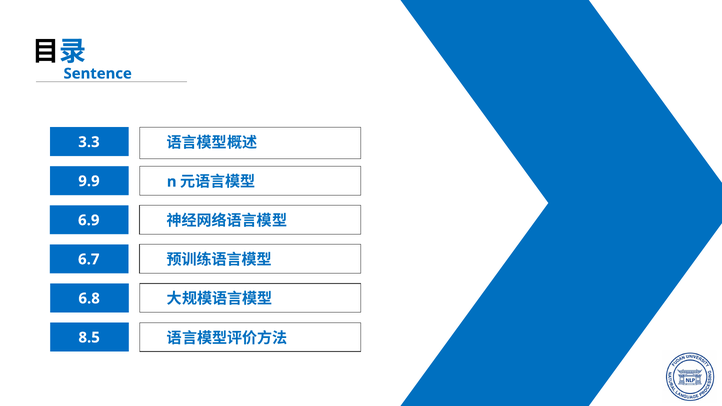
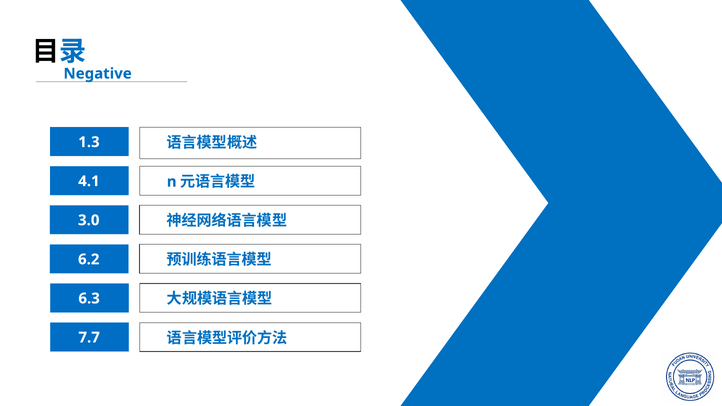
Sentence: Sentence -> Negative (98, 74)
3.3: 3.3 -> 1.3 (89, 142)
9.9: 9.9 -> 4.1 (89, 181)
6.9: 6.9 -> 3.0 (89, 220)
6.7: 6.7 -> 6.2 (89, 259)
6.8: 6.8 -> 6.3 (89, 299)
8.5: 8.5 -> 7.7 (89, 338)
